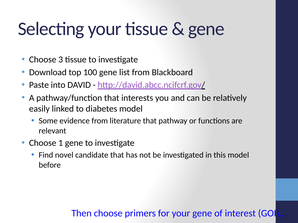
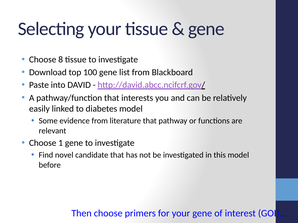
3: 3 -> 8 (61, 60)
